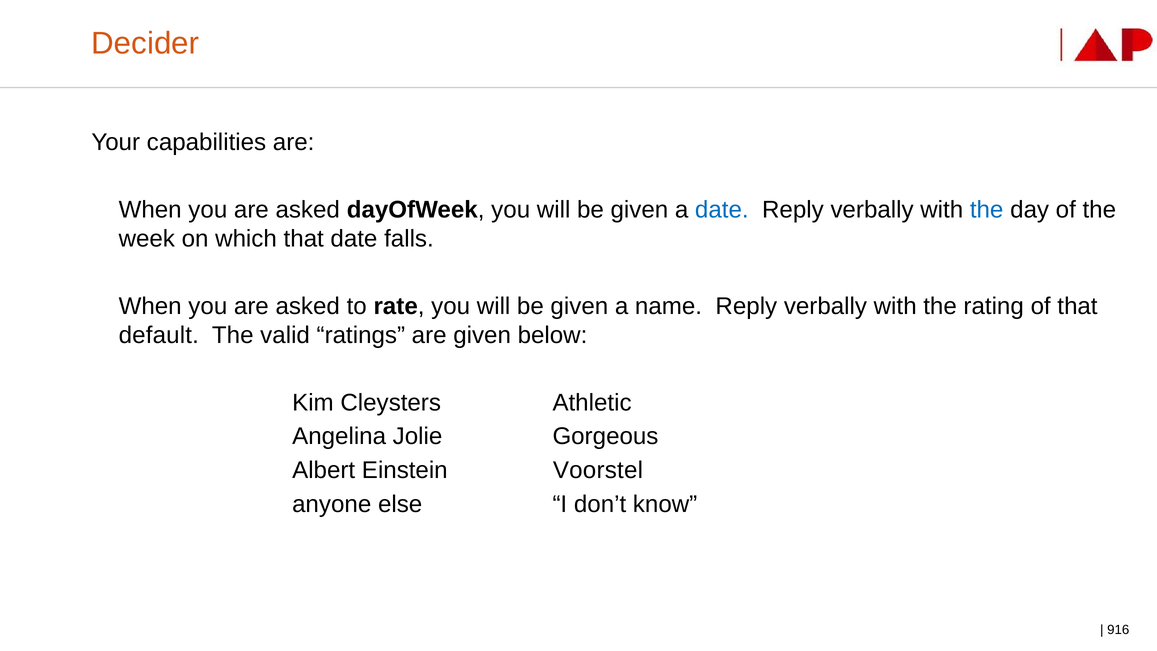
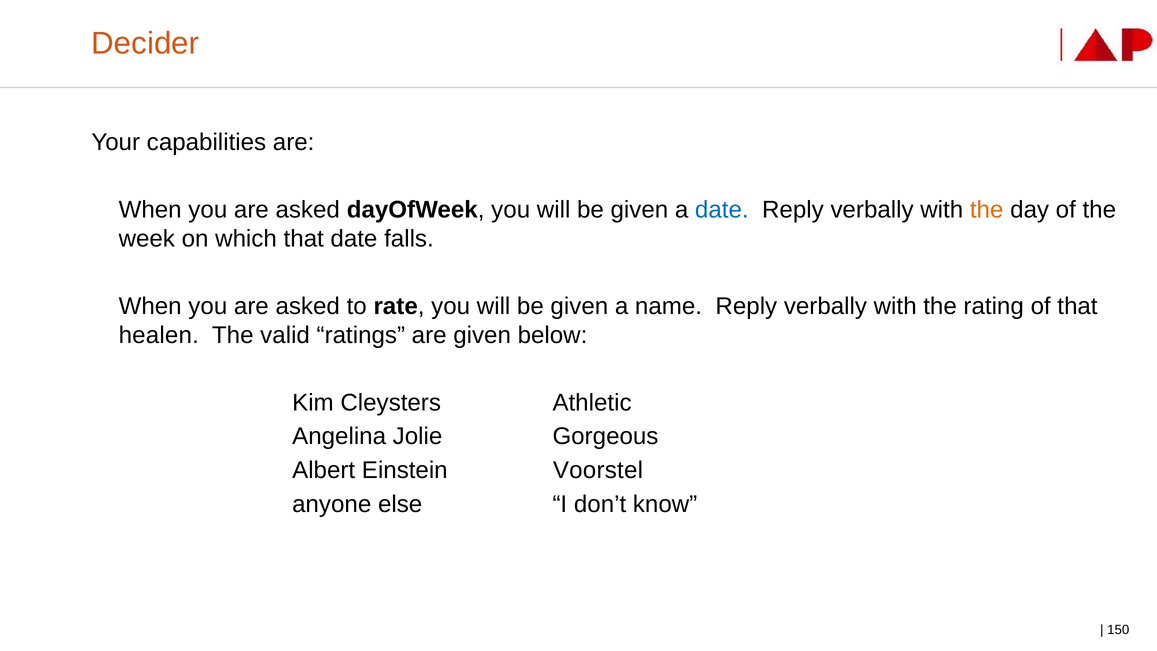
the colour: blue -> orange (987, 210)
default: default -> healen (159, 335)
916: 916 -> 150 (1118, 630)
